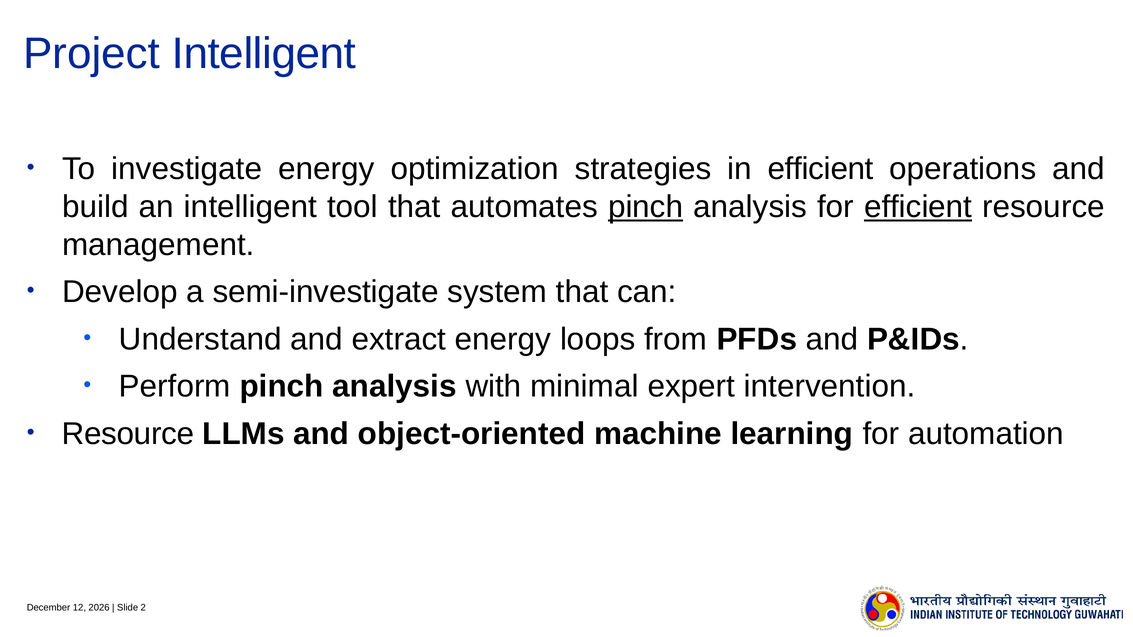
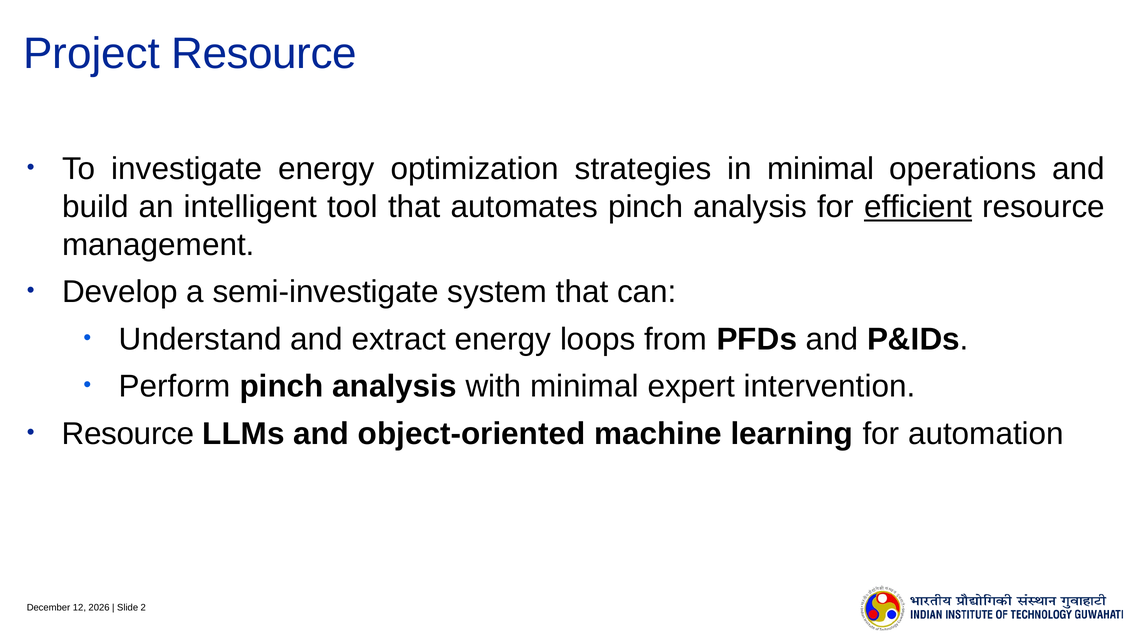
Project Intelligent: Intelligent -> Resource (264, 54)
in efficient: efficient -> minimal (821, 169)
pinch underline: present -> none (646, 207)
